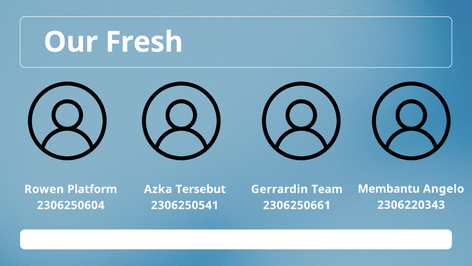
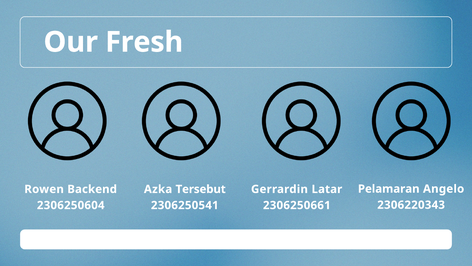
Membantu: Membantu -> Pelamaran (389, 189)
Platform: Platform -> Backend (92, 189)
Team: Team -> Latar (327, 189)
